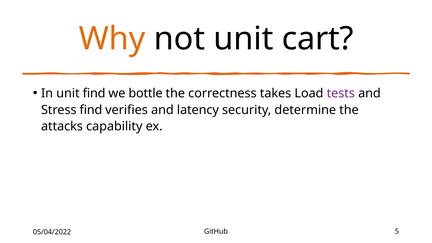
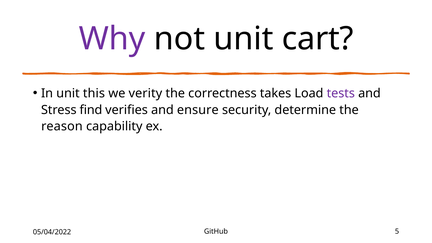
Why colour: orange -> purple (112, 39)
unit find: find -> this (94, 93)
bottle: bottle -> verity (145, 93)
latency: latency -> ensure (198, 110)
attacks: attacks -> reason (62, 126)
